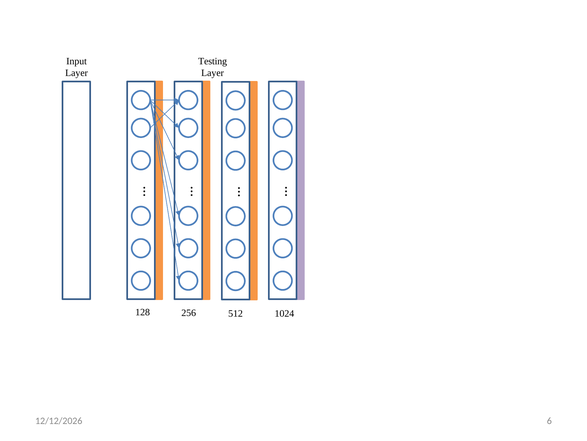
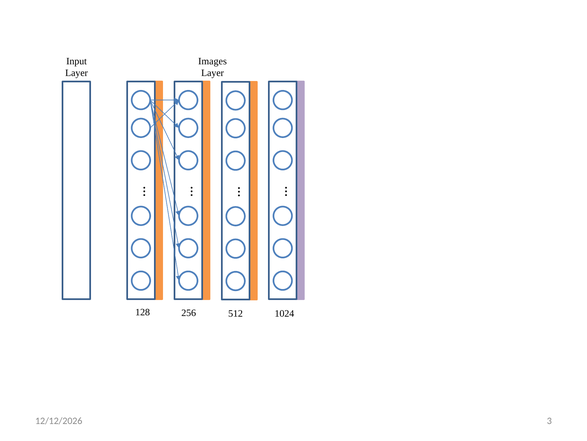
Testing: Testing -> Images (213, 61)
6: 6 -> 3 (549, 420)
